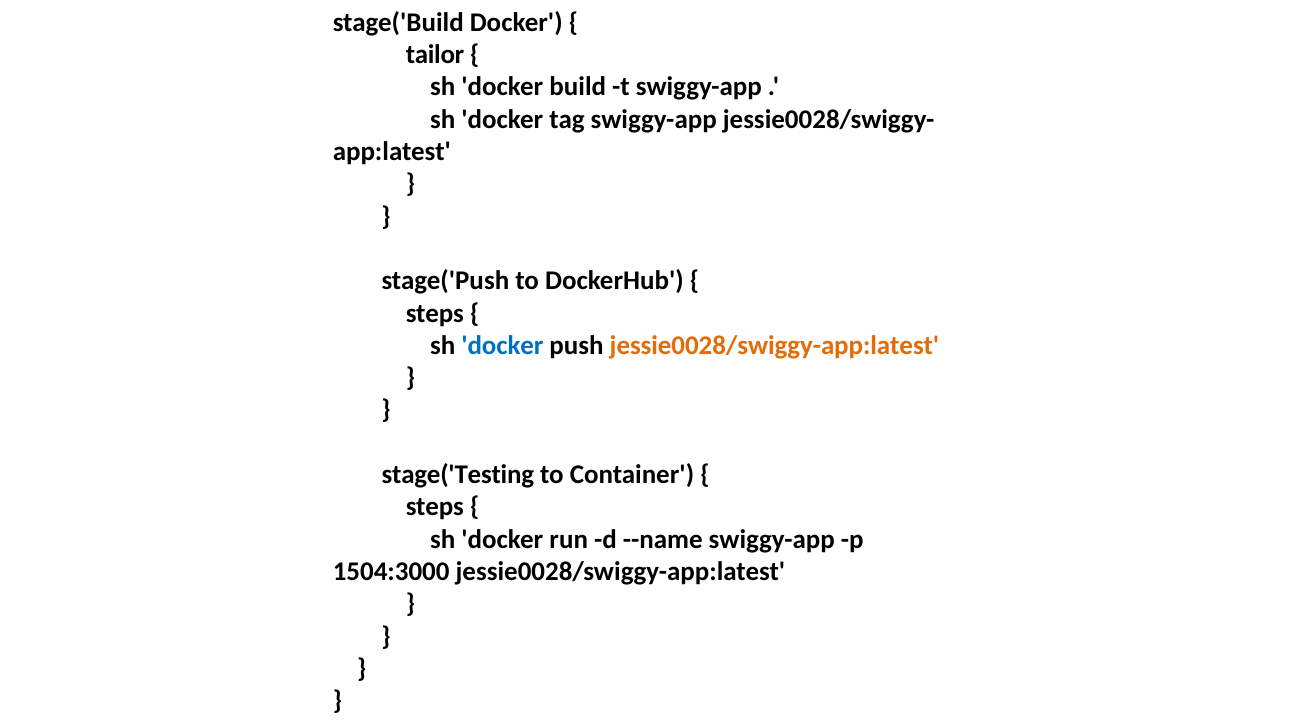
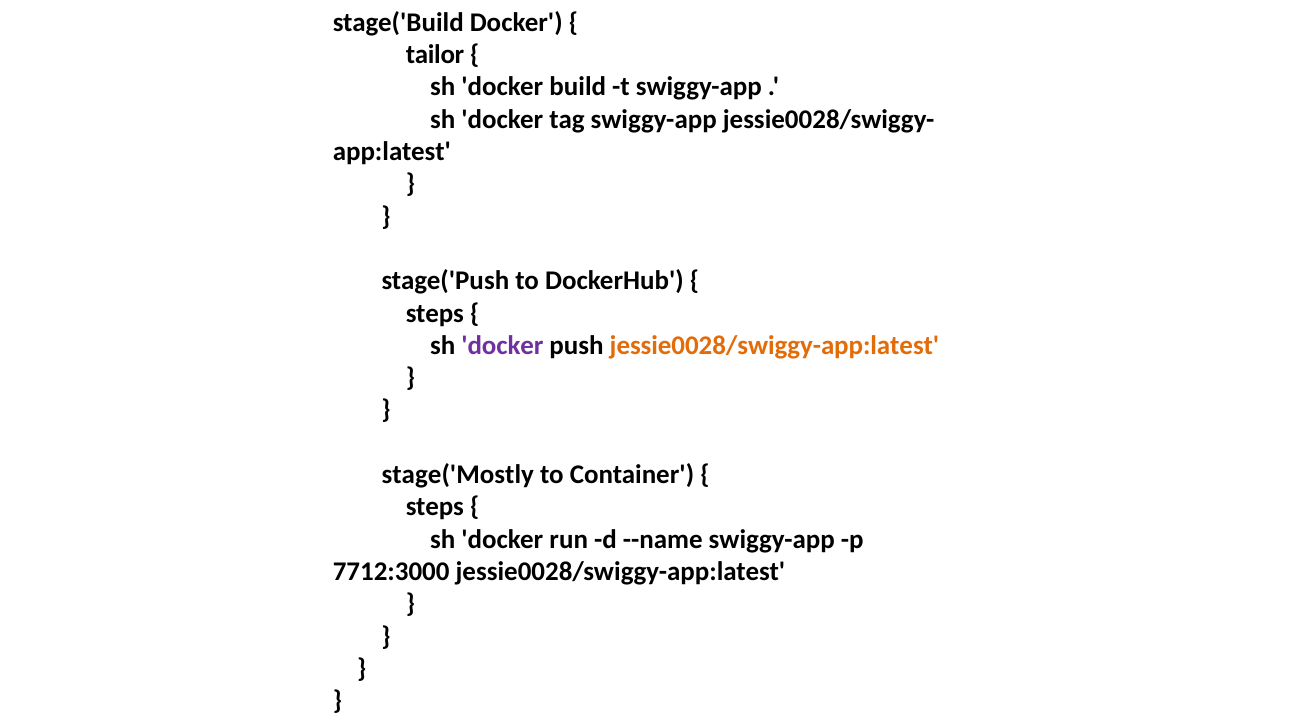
docker colour: blue -> purple (502, 346)
stage('Testing: stage('Testing -> stage('Mostly (458, 475)
1504:3000: 1504:3000 -> 7712:3000 (391, 572)
